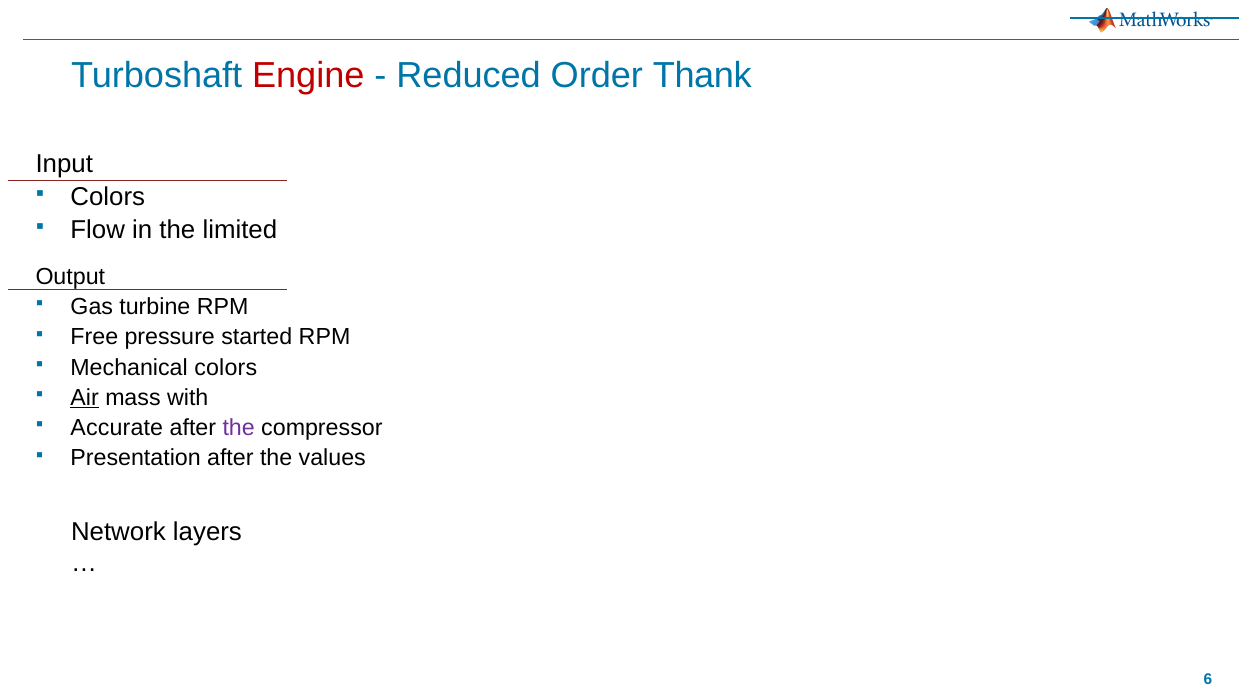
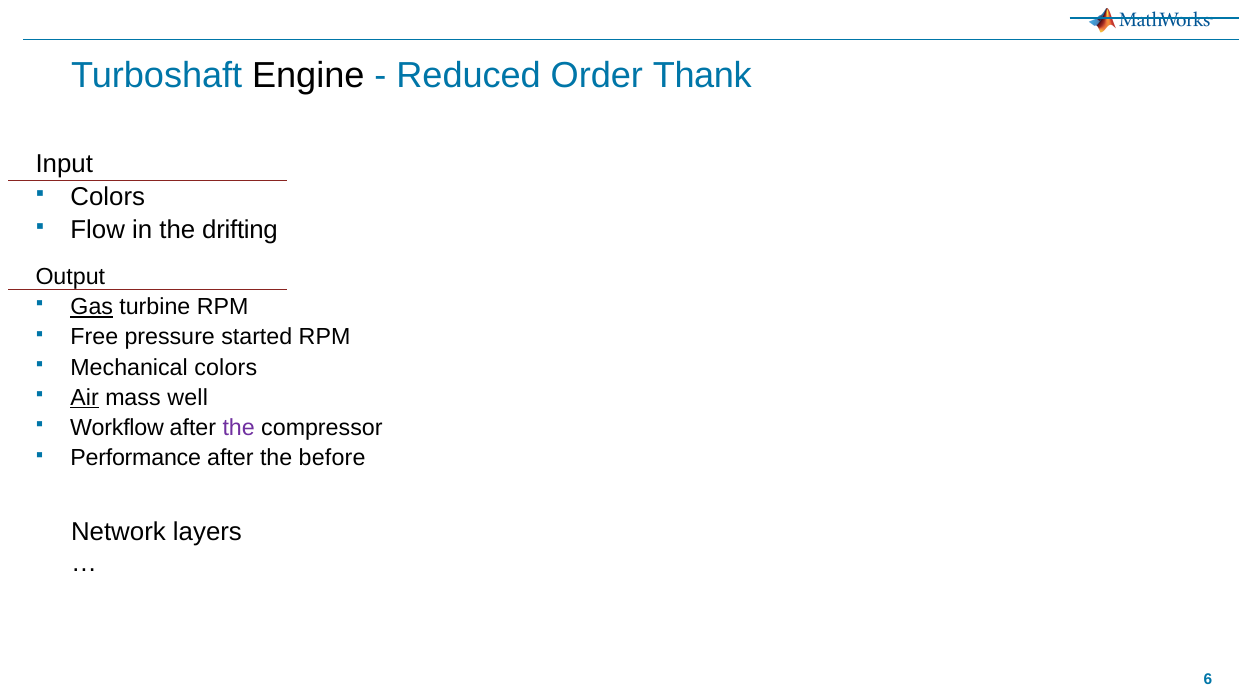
Engine colour: red -> black (308, 75)
limited: limited -> drifting (240, 230)
Gas underline: none -> present (92, 307)
with: with -> well (188, 398)
Accurate: Accurate -> Workflow (117, 428)
Presentation: Presentation -> Performance (136, 458)
values: values -> before (332, 458)
